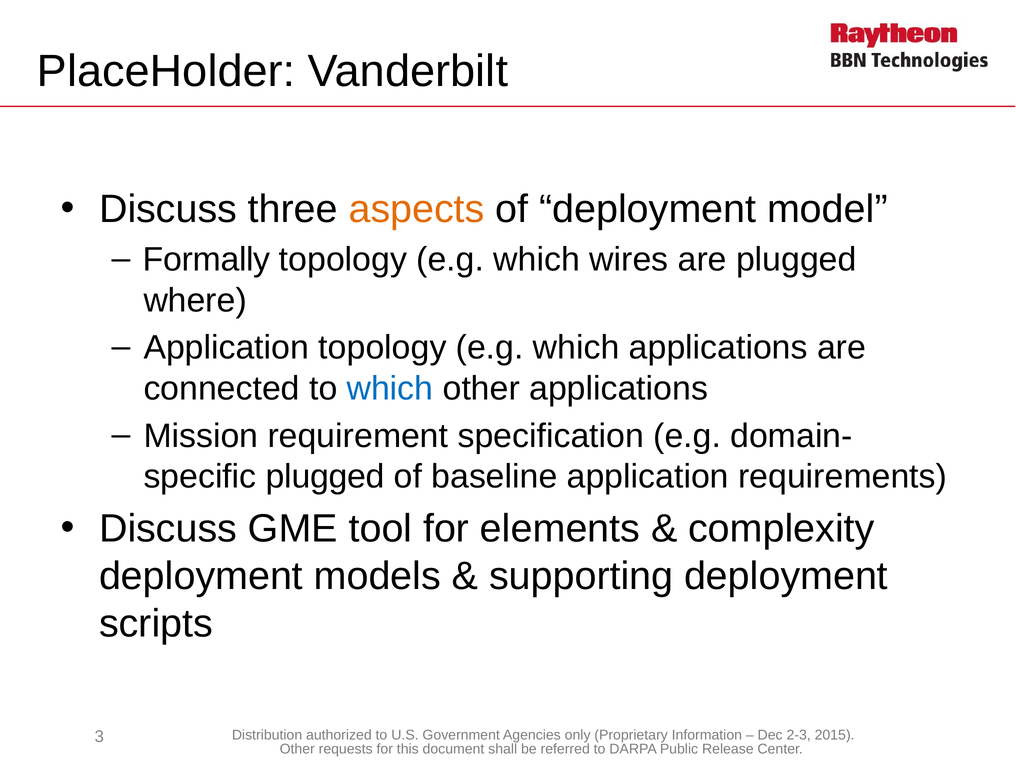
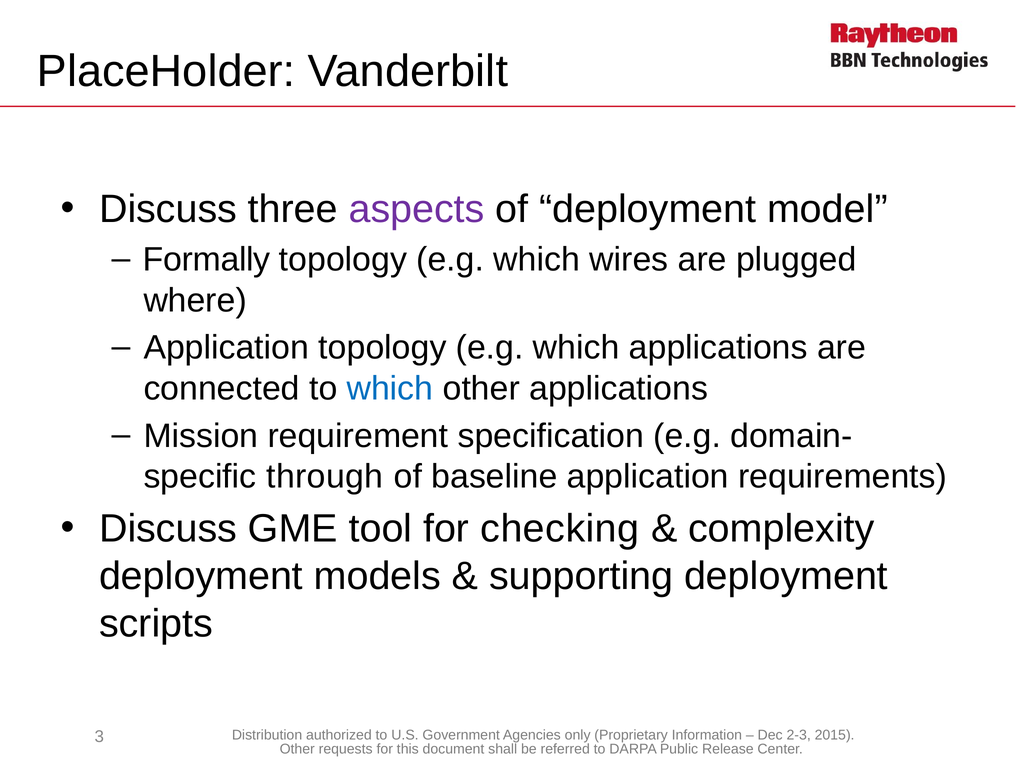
aspects colour: orange -> purple (417, 209)
plugged: plugged -> through (325, 476)
elements: elements -> checking (560, 529)
